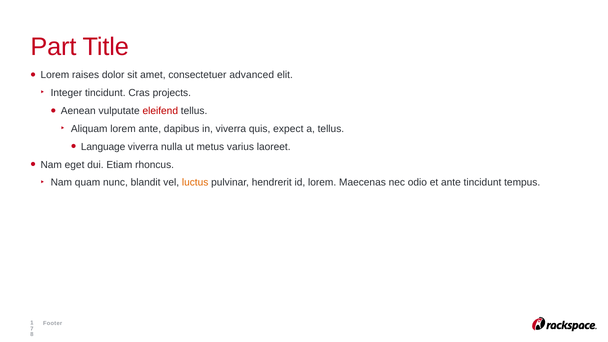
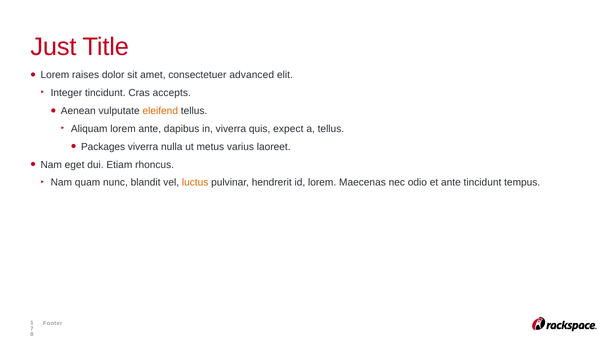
Part: Part -> Just (53, 47)
projects: projects -> accepts (172, 93)
eleifend colour: red -> orange (160, 111)
Language: Language -> Packages (103, 147)
